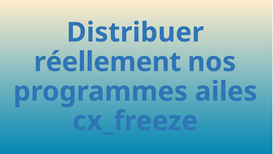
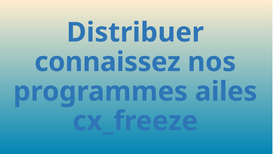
réellement: réellement -> connaissez (108, 62)
